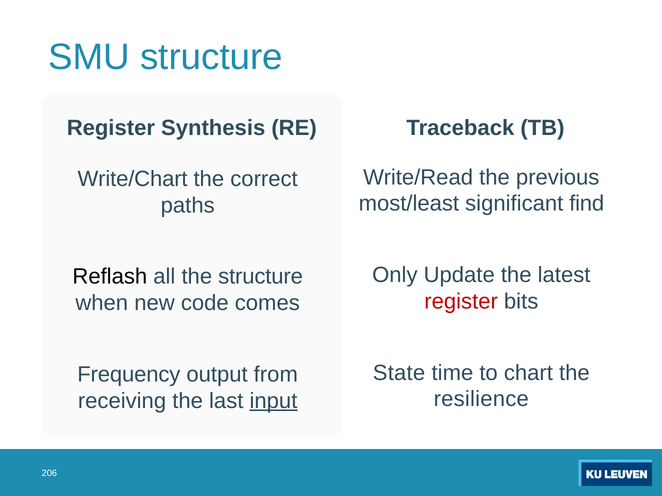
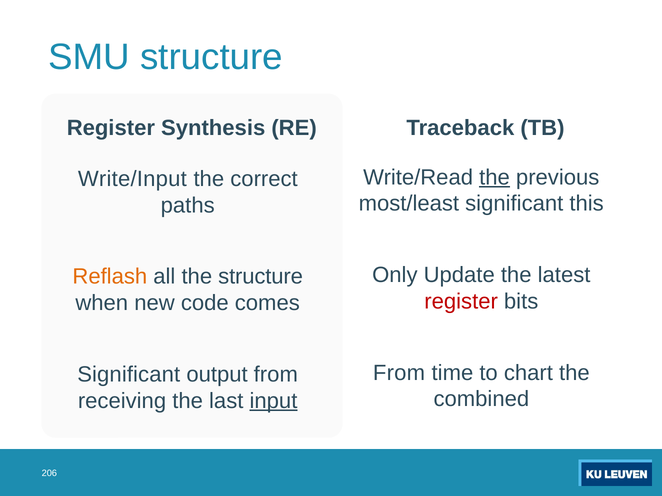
the underline: none -> present (495, 177)
Write/Chart: Write/Chart -> Write/Input (132, 179)
find: find -> this (587, 204)
Reflash colour: black -> orange (110, 277)
State: State -> From (399, 373)
Frequency: Frequency -> Significant (129, 375)
resilience: resilience -> combined (481, 400)
